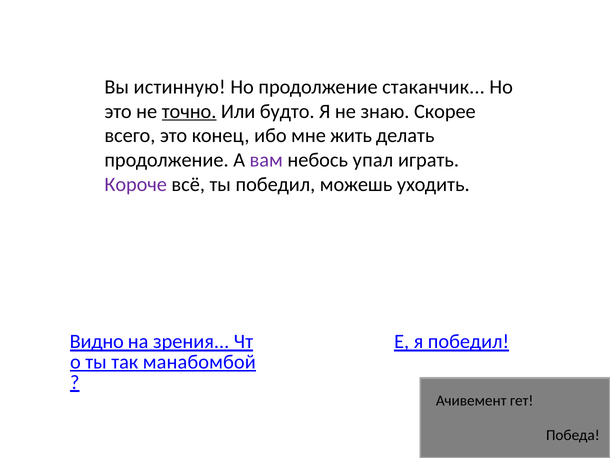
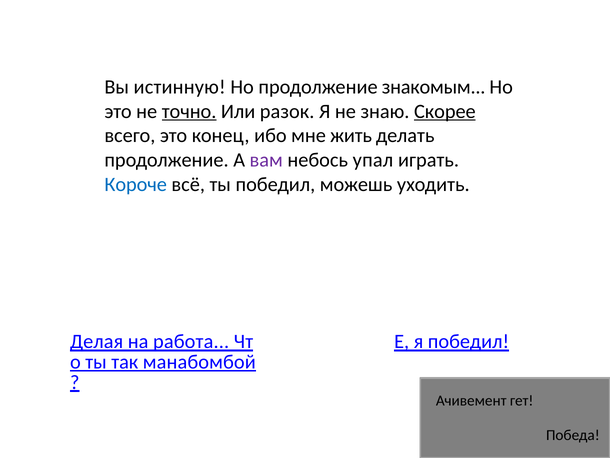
стаканчик: стаканчик -> знакомым (434, 87)
будто: будто -> разок (287, 111)
Скорее underline: none -> present (445, 111)
Короче colour: purple -> blue (136, 184)
Видно: Видно -> Делая (97, 341)
зрения: зрения -> работа (191, 341)
